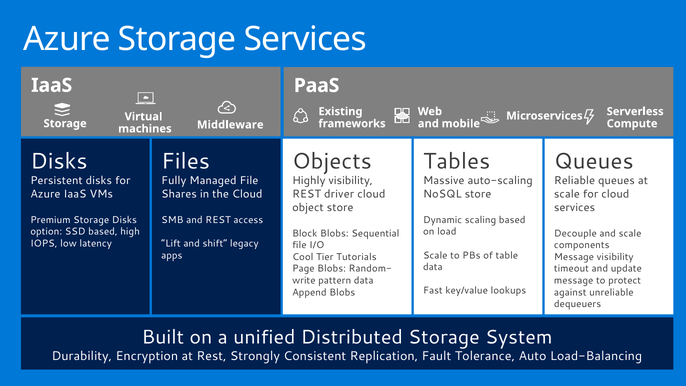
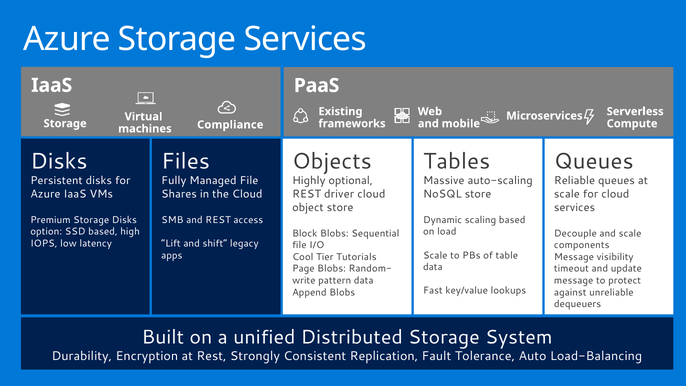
Middleware: Middleware -> Compliance (230, 125)
Highly visibility: visibility -> optional (351, 180)
